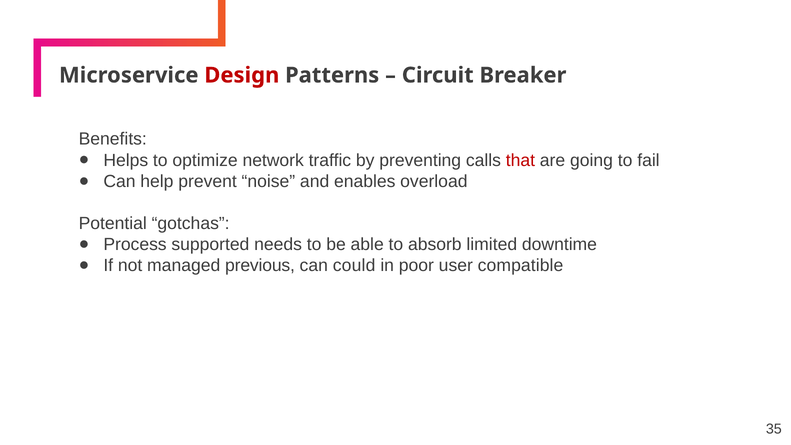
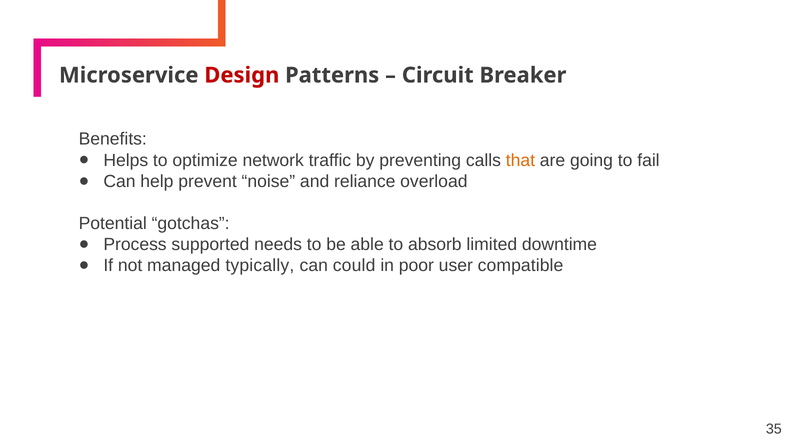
that colour: red -> orange (520, 160)
enables: enables -> reliance (365, 181)
previous: previous -> typically (260, 266)
